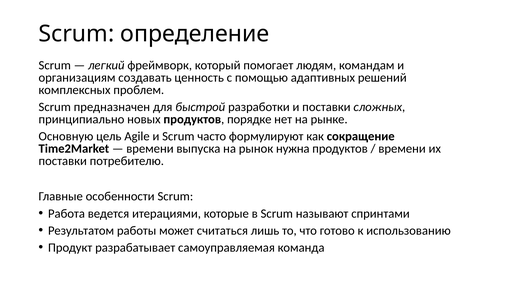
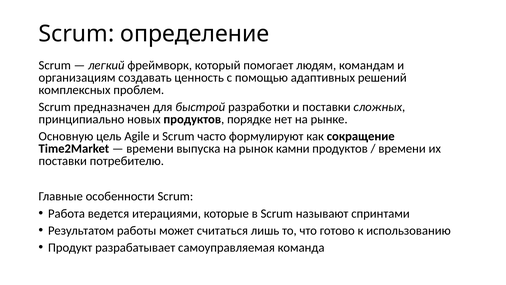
нужна: нужна -> камни (293, 148)
